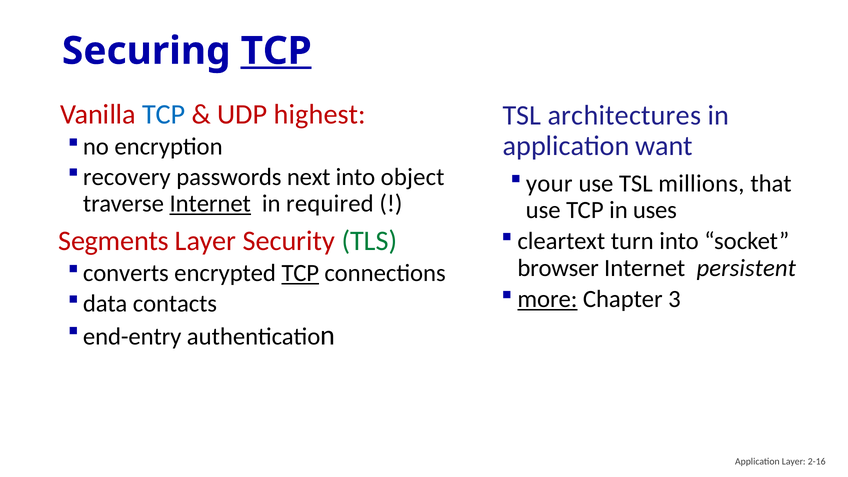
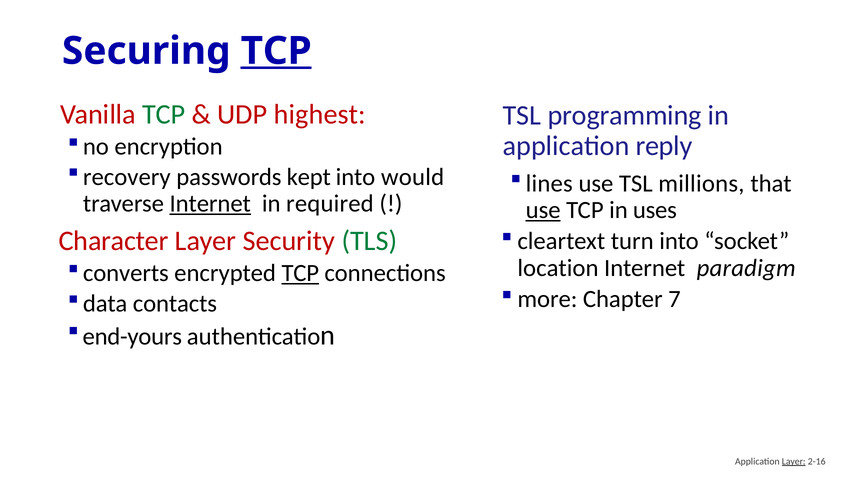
TCP colour: blue -> green (164, 114)
architectures: architectures -> programming (625, 115)
want: want -> reply (664, 146)
next: next -> kept (309, 177)
object: object -> would (413, 177)
your: your -> lines (549, 183)
use underline: none -> present (543, 210)
Segments: Segments -> Character (114, 241)
browser: browser -> location (558, 268)
persistent: persistent -> paradigm (746, 268)
more underline: present -> none (547, 299)
3: 3 -> 7 (674, 299)
end-entry: end-entry -> end-yours (132, 337)
Layer underline: none -> present (794, 461)
